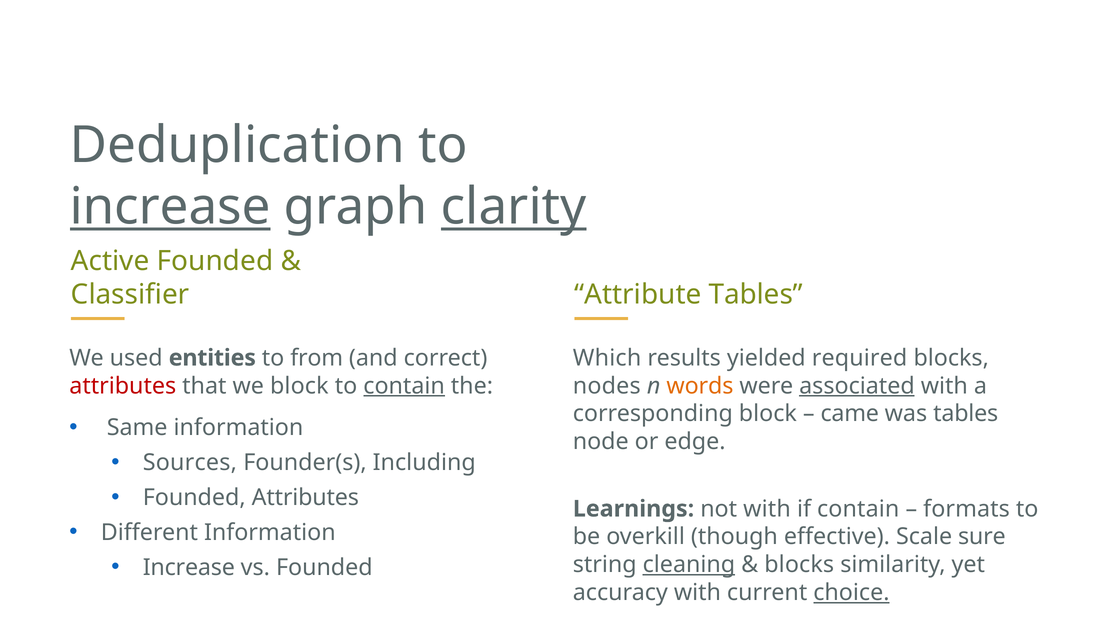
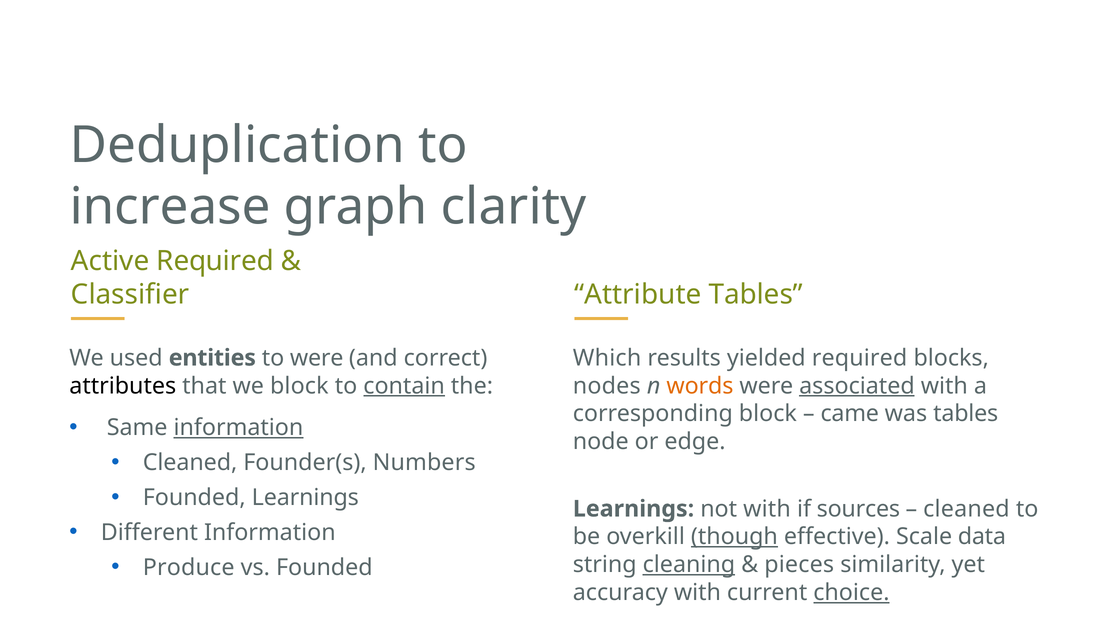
increase underline: present -> none (170, 207)
clarity underline: present -> none (514, 207)
Active Founded: Founded -> Required (215, 261)
to from: from -> were (317, 358)
attributes colour: red -> black (123, 386)
information underline: none -> present (238, 428)
Sources: Sources -> Cleaned (190, 463)
Including: Including -> Numbers (424, 463)
Founded Attributes: Attributes -> Learnings (305, 498)
if contain: contain -> sources (858, 509)
formats: formats -> cleaned (966, 509)
though underline: none -> present (734, 537)
sure: sure -> data (982, 537)
Increase: Increase -> Produce (189, 568)
blocks: blocks -> pieces (799, 565)
